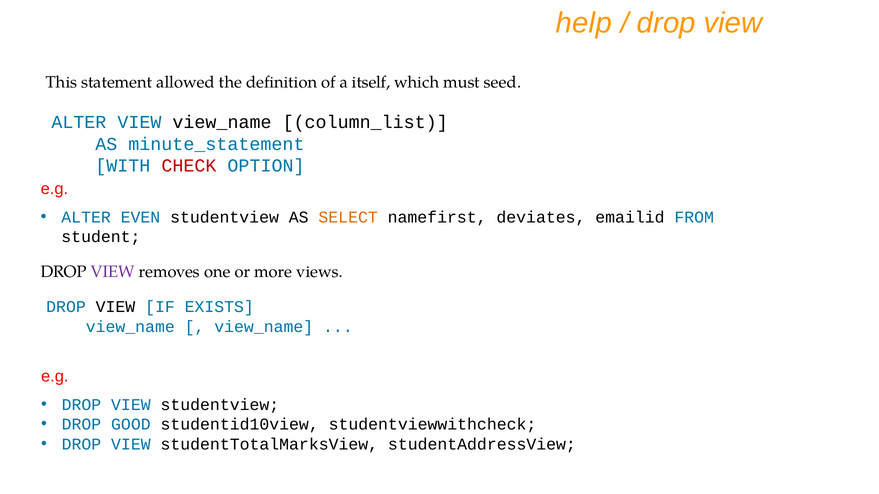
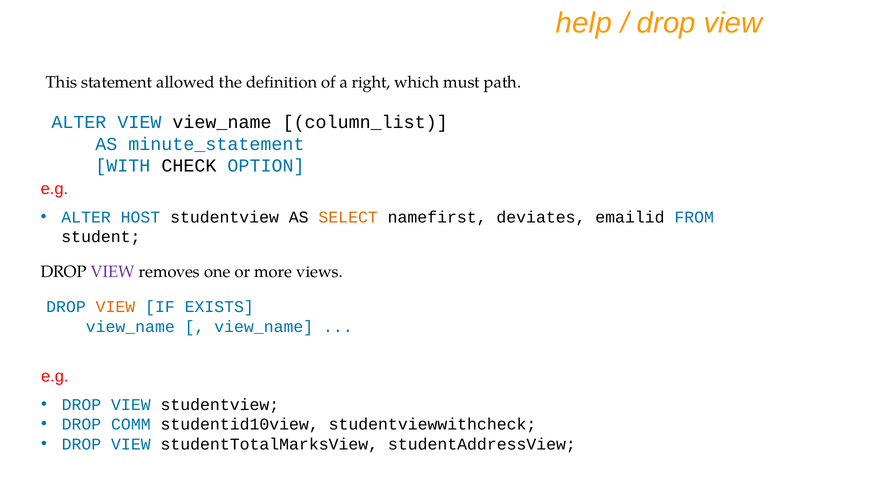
itself: itself -> right (371, 82)
seed: seed -> path (503, 82)
CHECK colour: red -> black (189, 166)
EVEN: EVEN -> HOST (140, 217)
VIEW colour: black -> orange (115, 307)
GOOD: GOOD -> COMM (131, 425)
